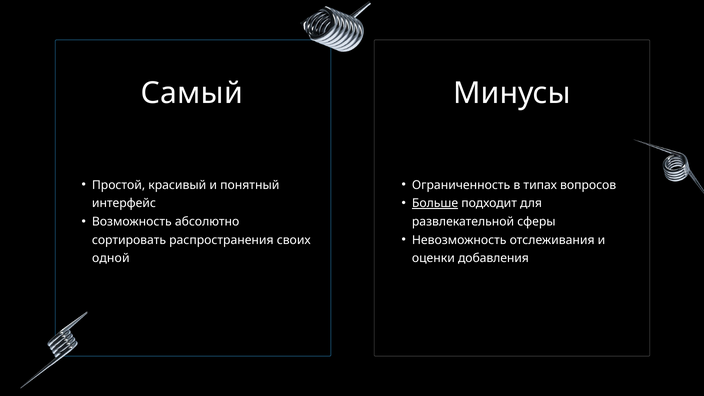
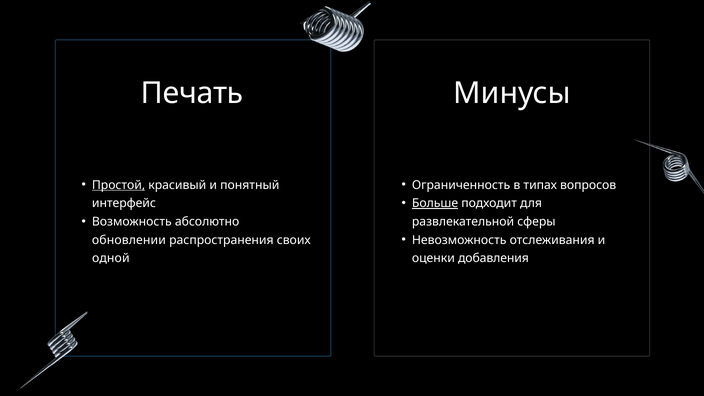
Самый: Самый -> Печать (192, 93)
Простой underline: none -> present (119, 185)
сортировать: сортировать -> обновлении (129, 240)
